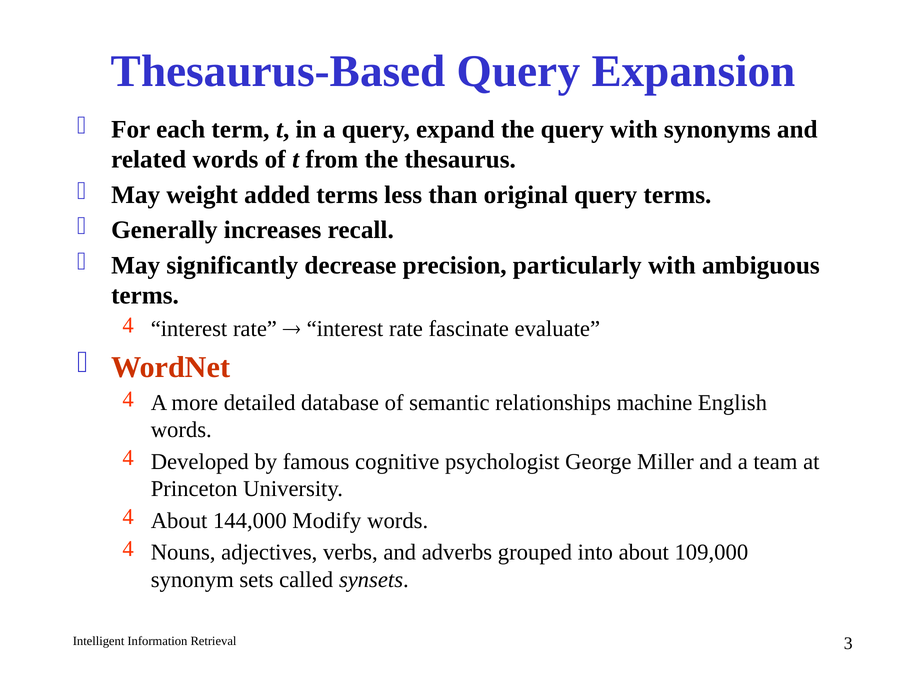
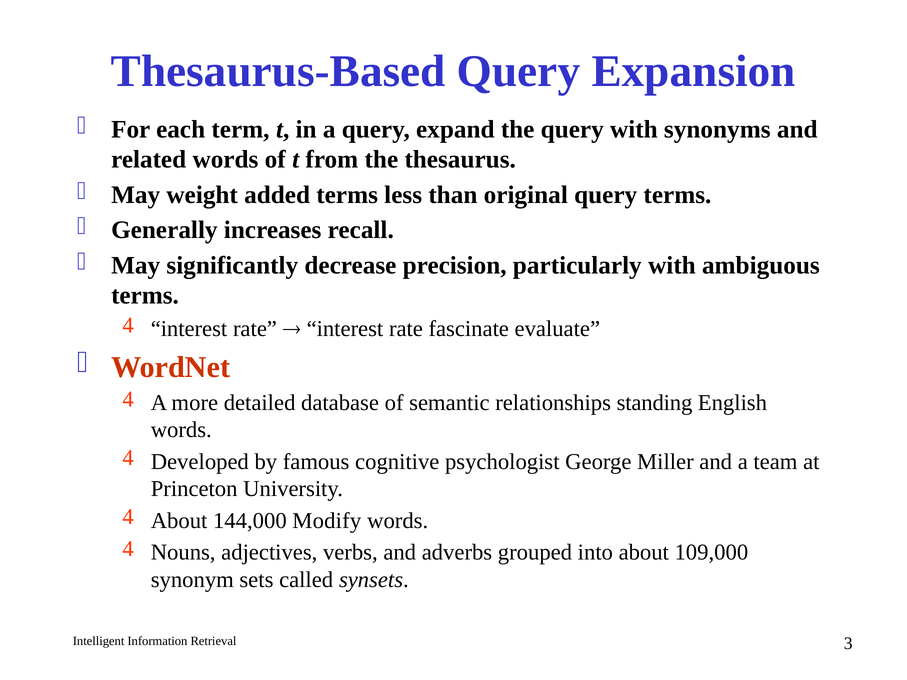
machine: machine -> standing (655, 403)
